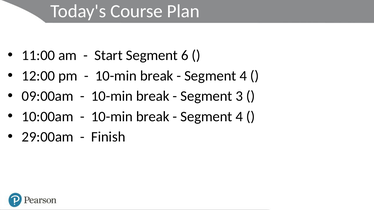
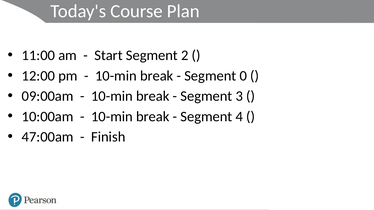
6: 6 -> 2 (185, 56)
4: 4 -> 0 (243, 76)
29:00am: 29:00am -> 47:00am (48, 137)
